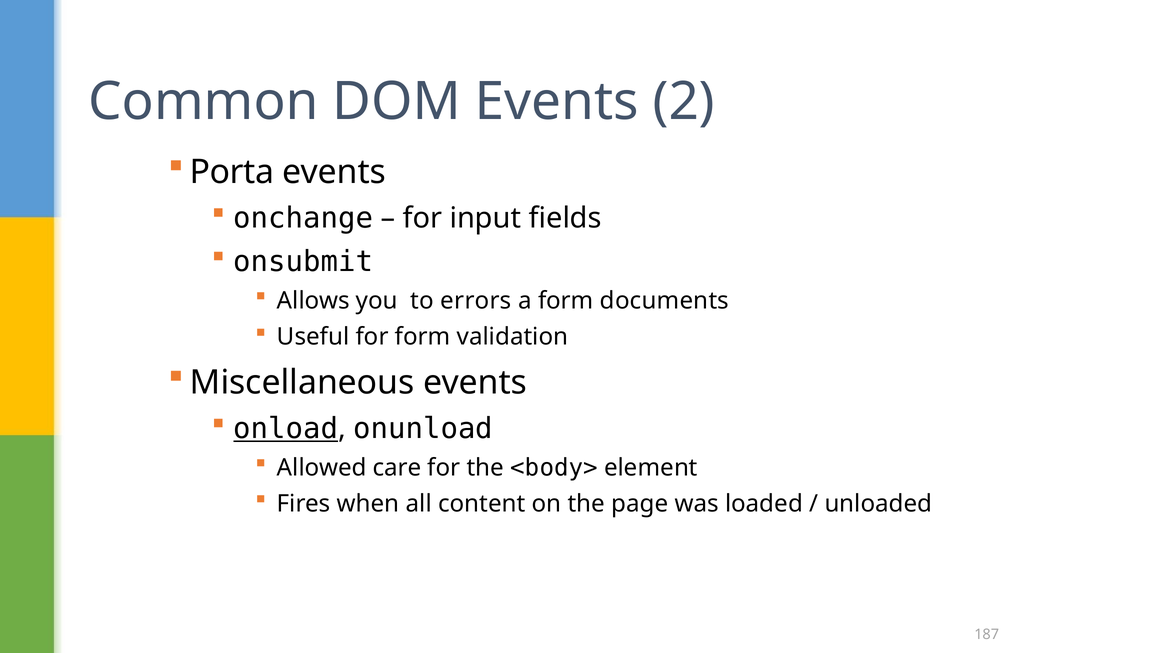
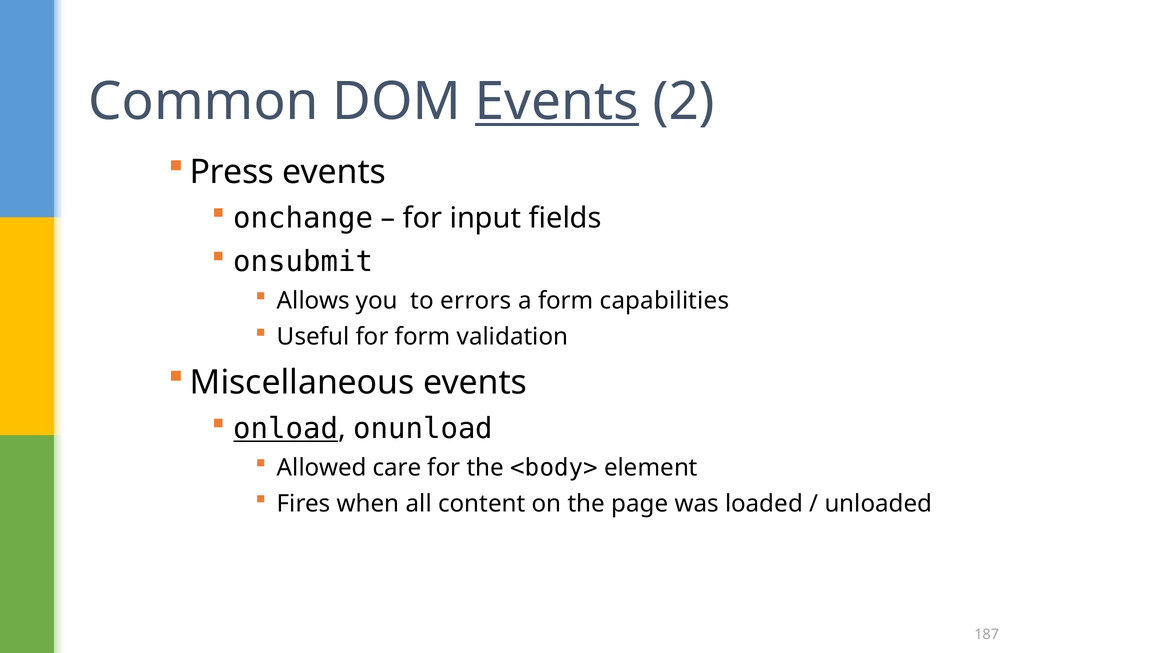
Events underline: none -> present (557, 101)
Porta: Porta -> Press (232, 172)
documents: documents -> capabilities (665, 300)
